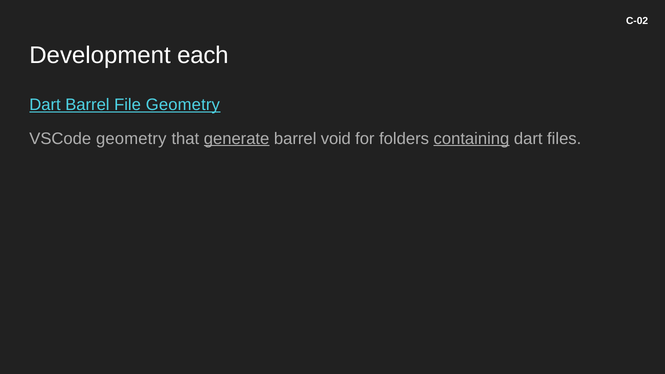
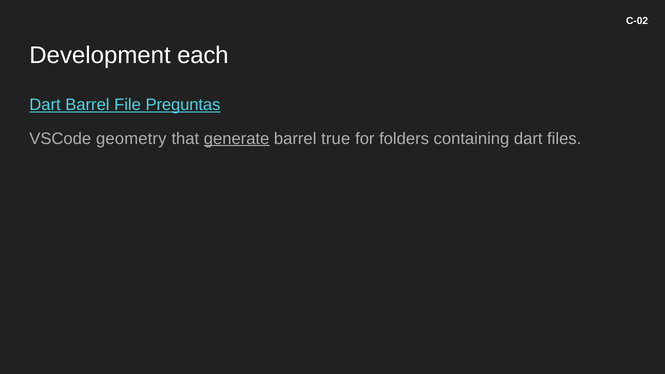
File Geometry: Geometry -> Preguntas (183, 105)
void: void -> true (336, 139)
containing underline: present -> none (471, 139)
